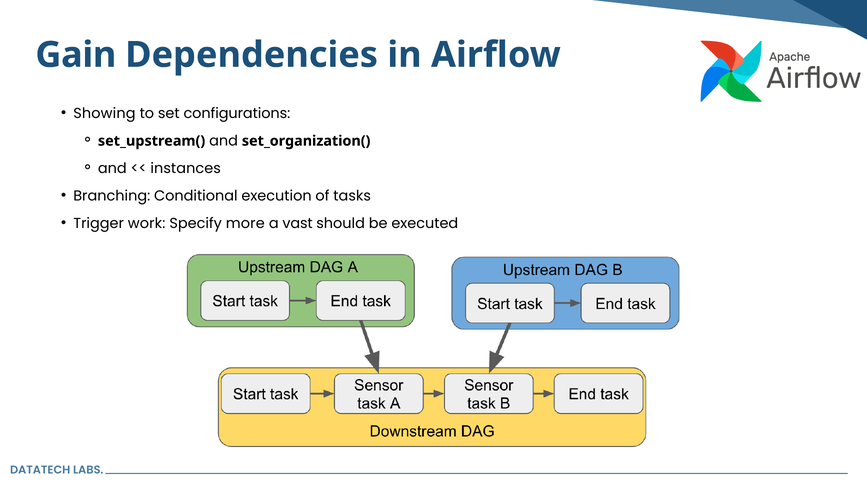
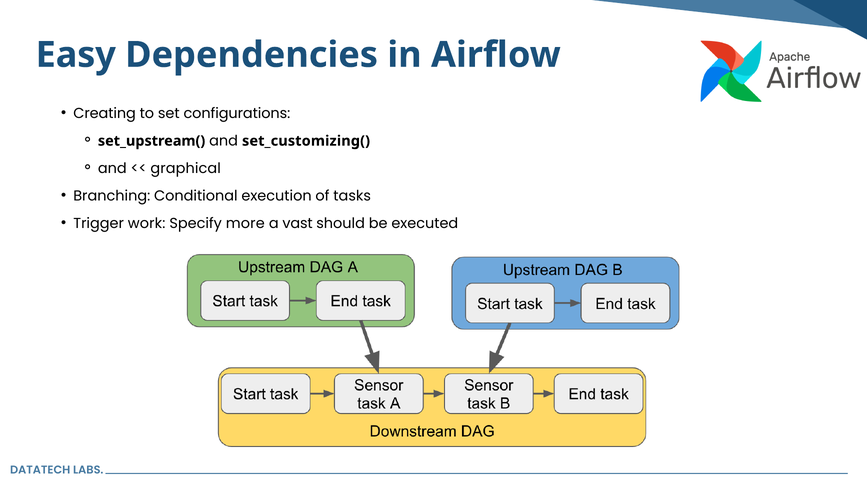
Gain: Gain -> Easy (76, 55)
Showing: Showing -> Creating (105, 113)
set_organization(: set_organization( -> set_customizing( (306, 141)
instances: instances -> graphical (186, 168)
